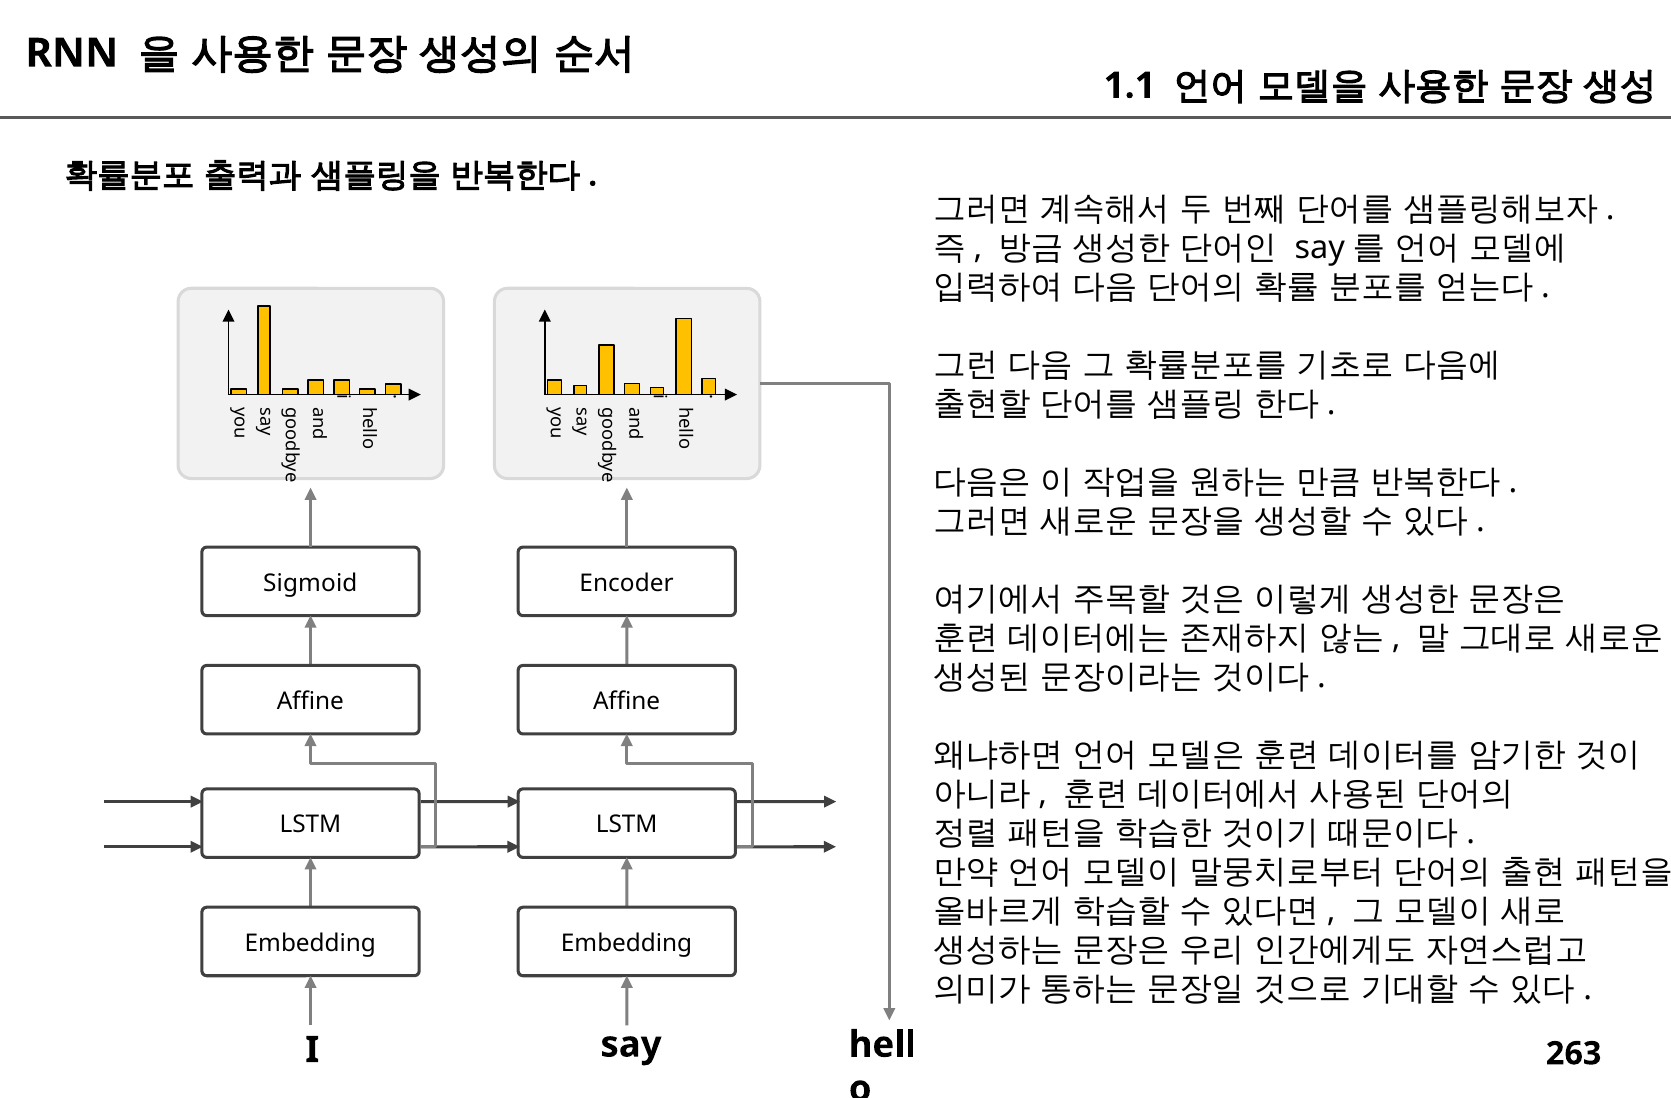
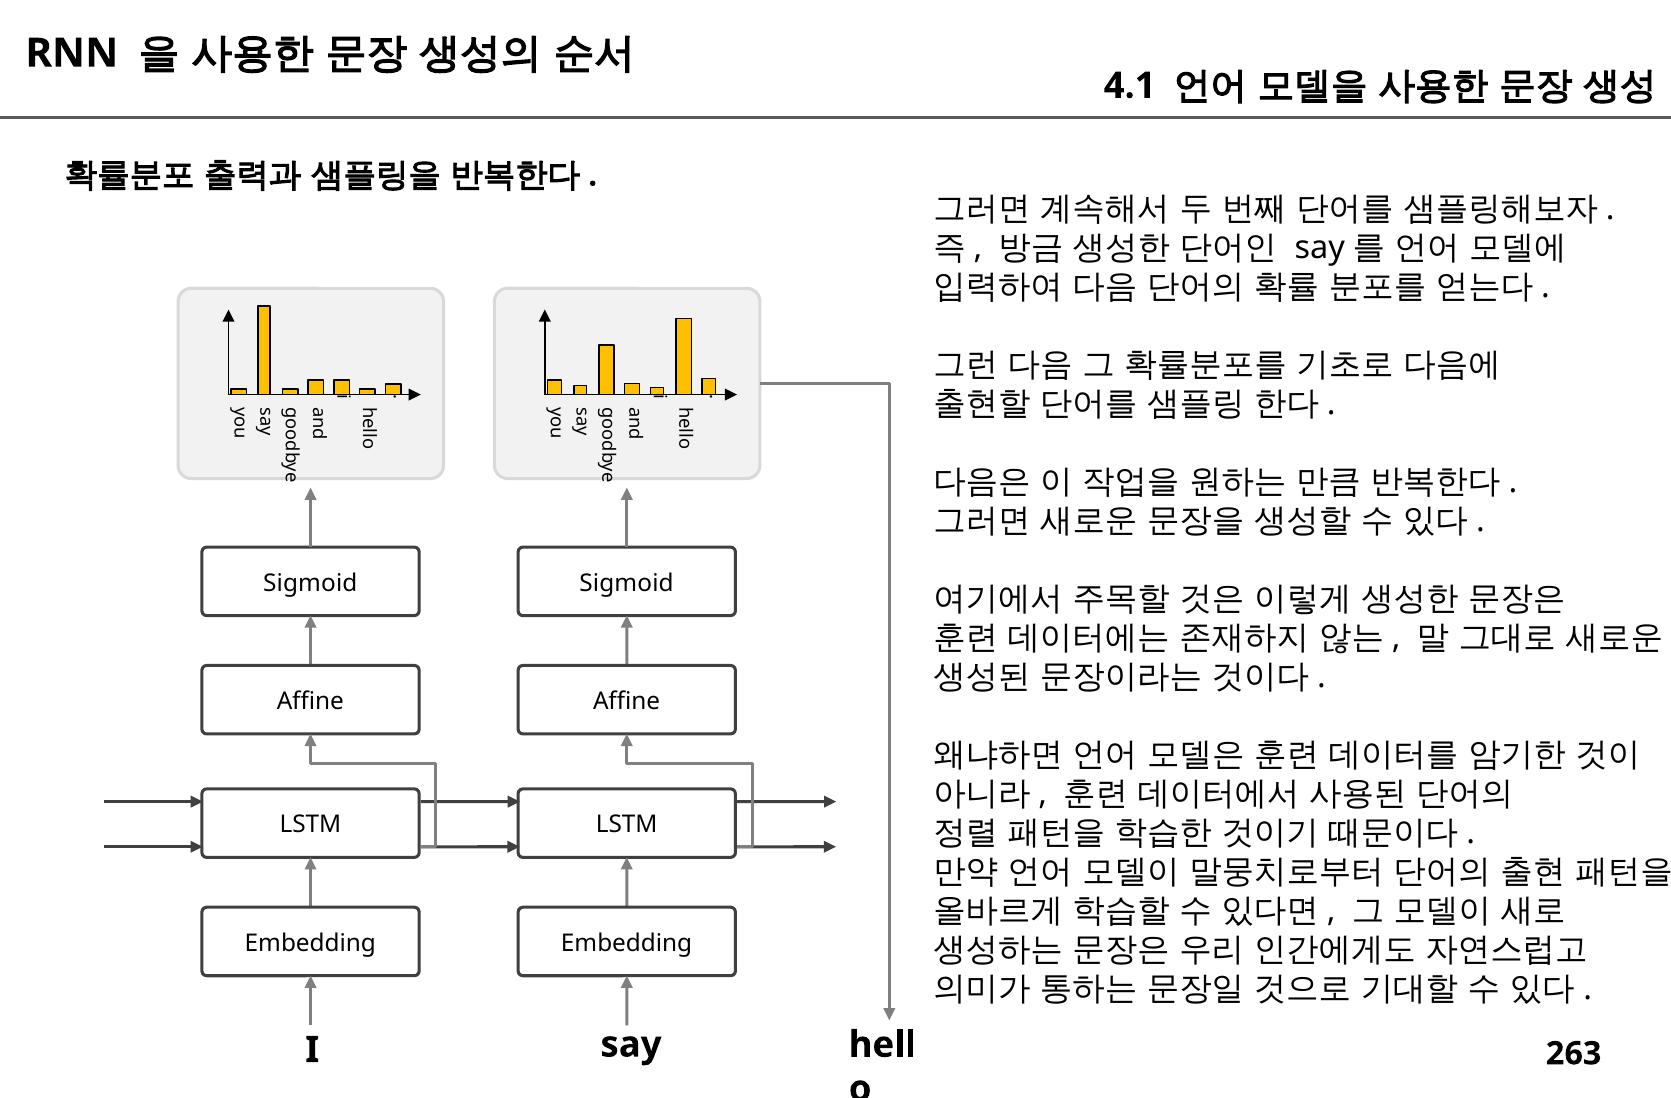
1.1: 1.1 -> 4.1 (1130, 86)
Encoder: Encoder -> Sigmoid (627, 583)
